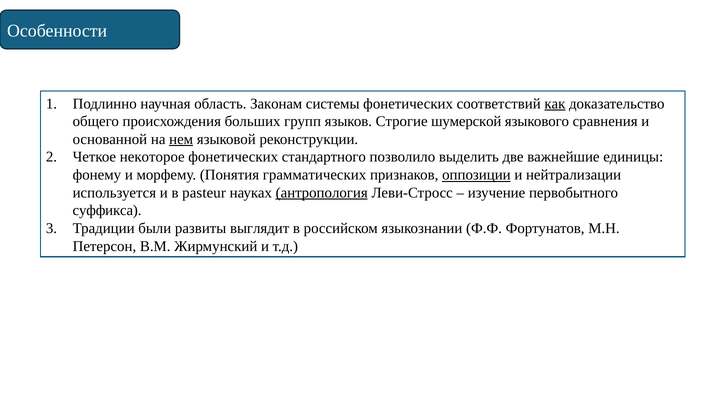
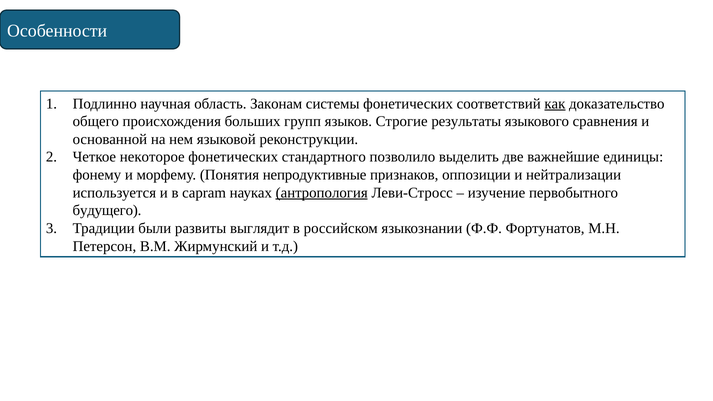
шумерской: шумерской -> результаты (466, 121)
нем underline: present -> none (181, 139)
грамматических: грамматических -> непродуктивные (315, 175)
оппозиции underline: present -> none (476, 175)
pasteur: pasteur -> capram (204, 193)
суффикса: суффикса -> будущего (107, 211)
